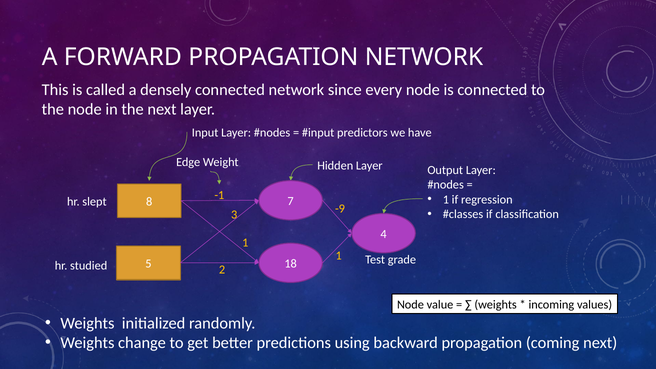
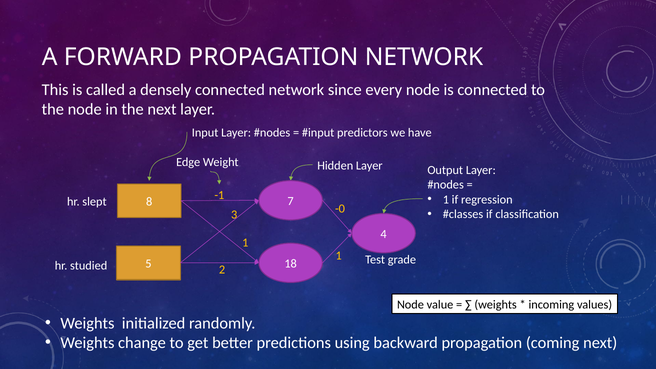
-9: -9 -> -0 (340, 209)
